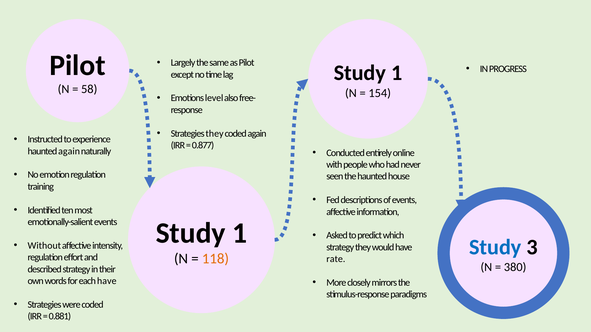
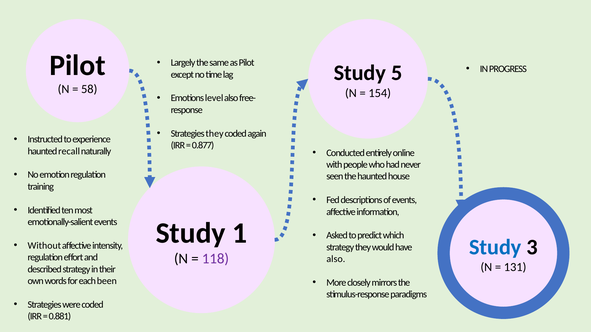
1: 1 -> 5 (397, 73)
haunted again: again -> recall (69, 151)
118 colour: orange -> purple (215, 259)
rate: rate -> also (336, 259)
380: 380 -> 131 (515, 268)
each have: have -> been (107, 281)
